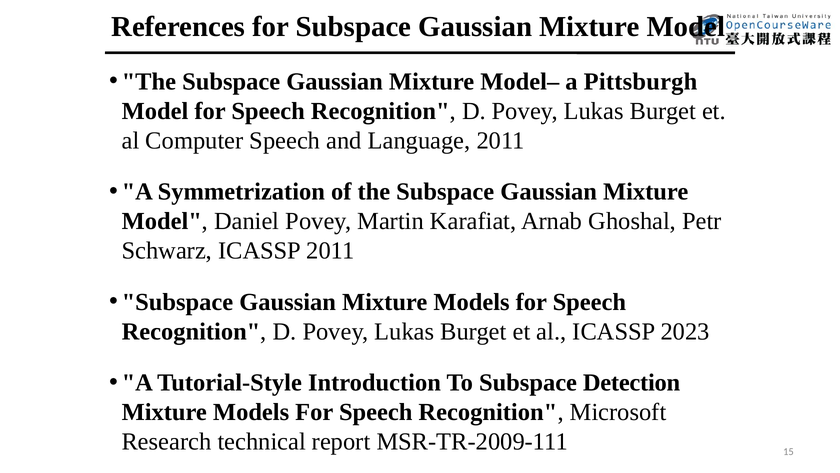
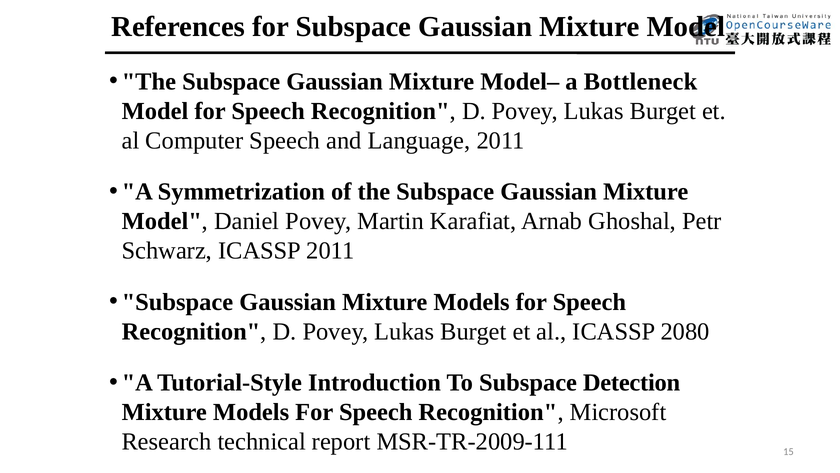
Pittsburgh: Pittsburgh -> Bottleneck (641, 82)
2023: 2023 -> 2080 (685, 331)
